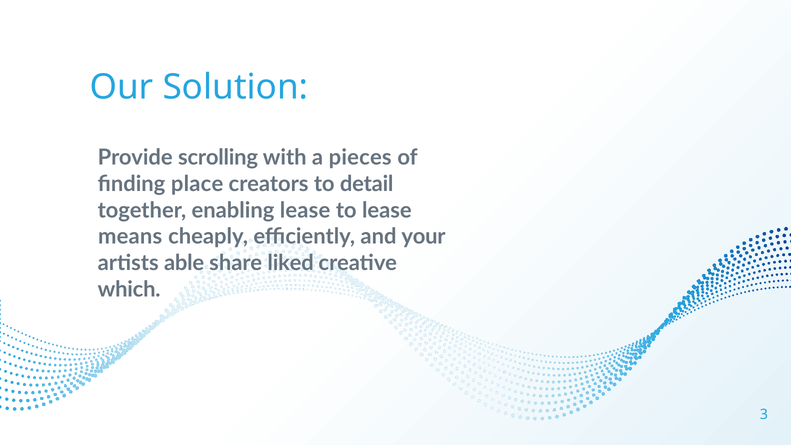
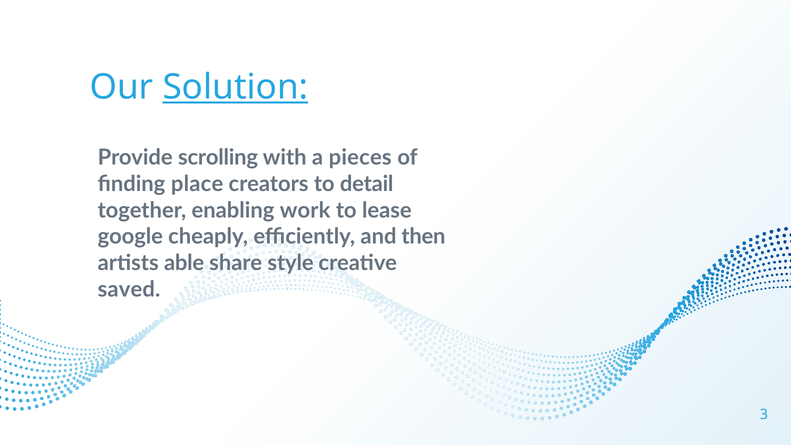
Solution underline: none -> present (235, 87)
enabling lease: lease -> work (305, 210)
means: means -> google (130, 237)
your: your -> then (423, 237)
liked: liked -> style (291, 263)
which: which -> saved (129, 289)
